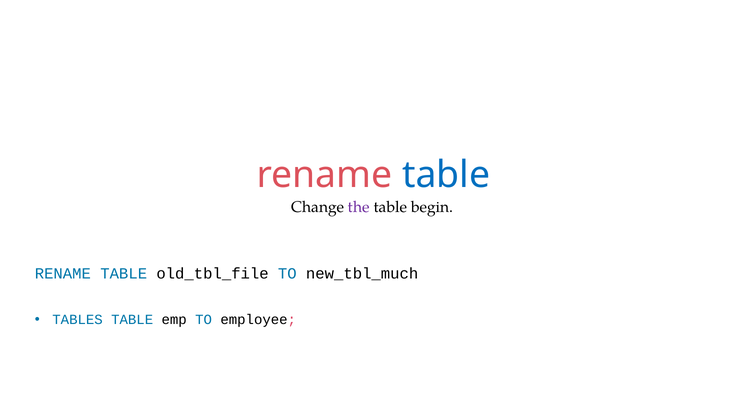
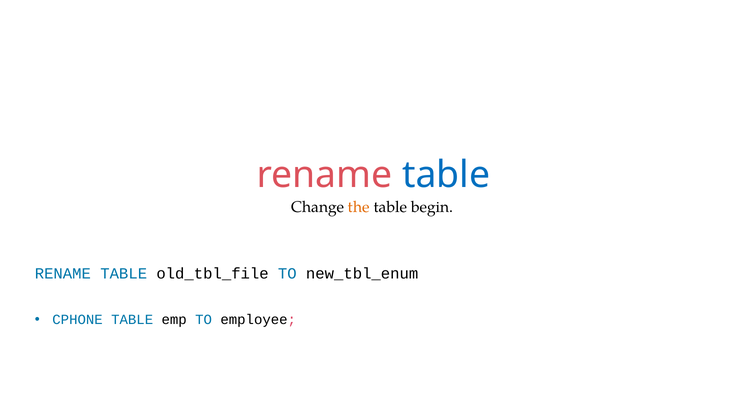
the colour: purple -> orange (359, 207)
new_tbl_much: new_tbl_much -> new_tbl_enum (362, 274)
TABLES: TABLES -> CPHONE (78, 320)
